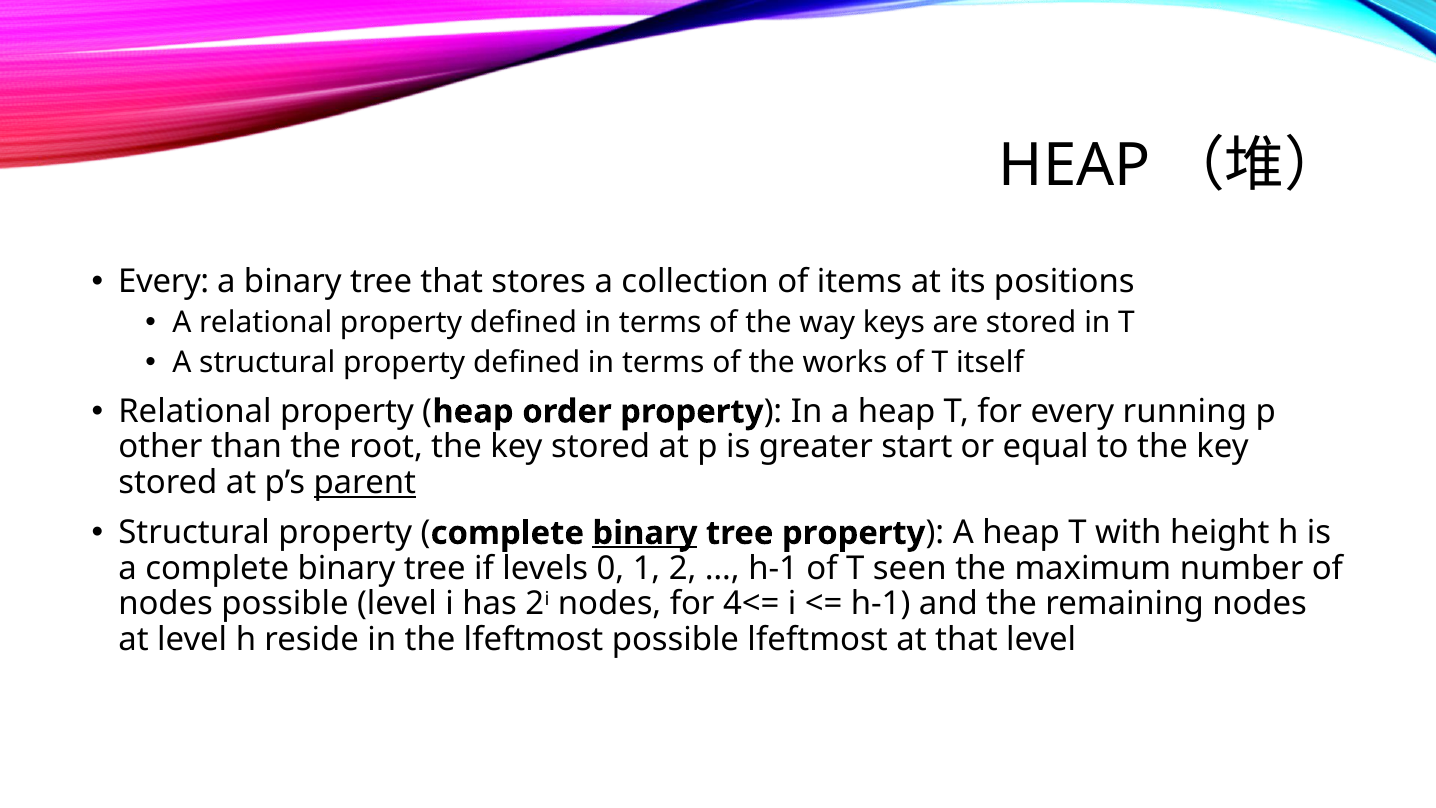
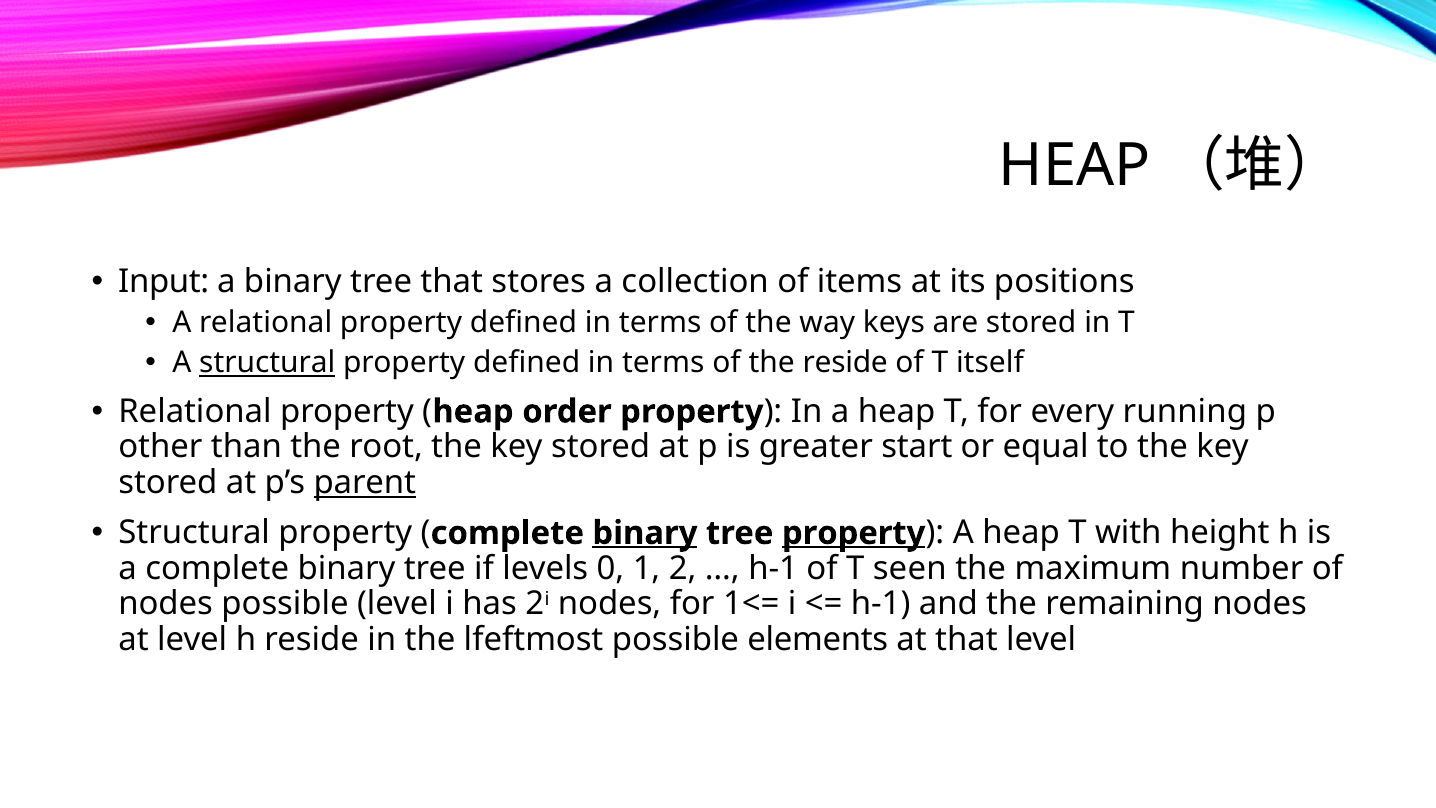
Every: Every -> Input (164, 281)
structural underline: none -> present (267, 363)
the works: works -> reside (845, 363)
property underline: none -> present (854, 533)
4<=: 4<= -> 1<= (751, 604)
possible lfeftmost: lfeftmost -> elements (818, 639)
